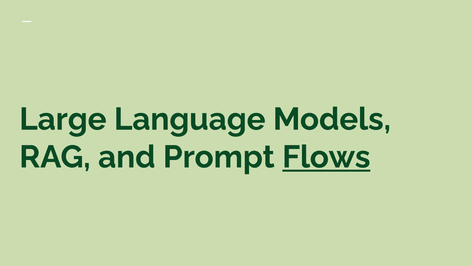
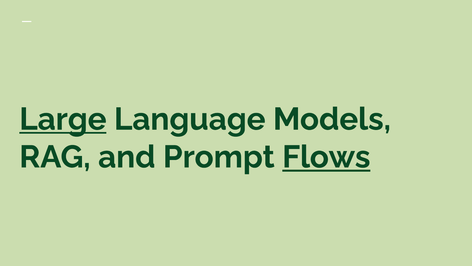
Large underline: none -> present (63, 119)
